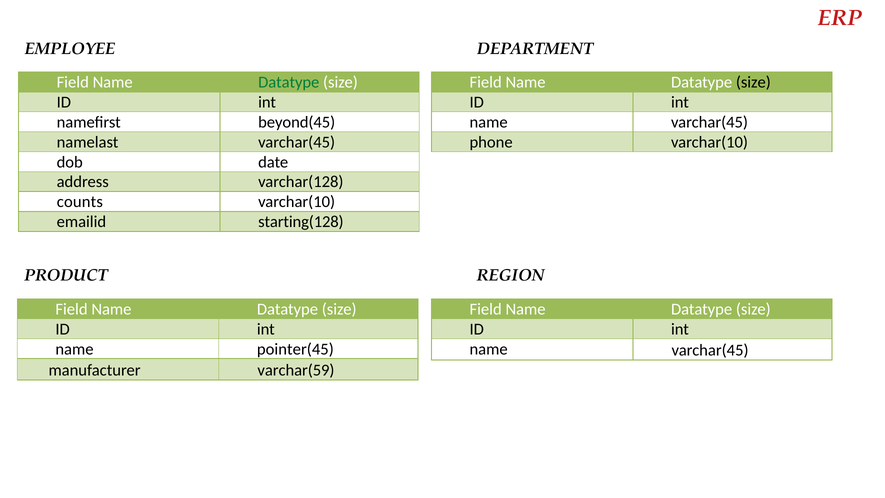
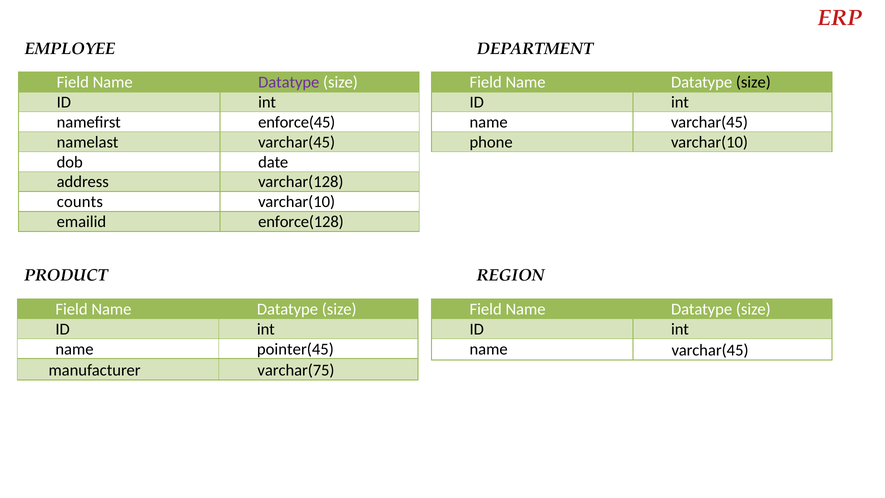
Datatype colour: green -> purple (289, 82)
beyond(45: beyond(45 -> enforce(45 (297, 122)
starting(128: starting(128 -> enforce(128 (301, 222)
varchar(59: varchar(59 -> varchar(75 (296, 370)
